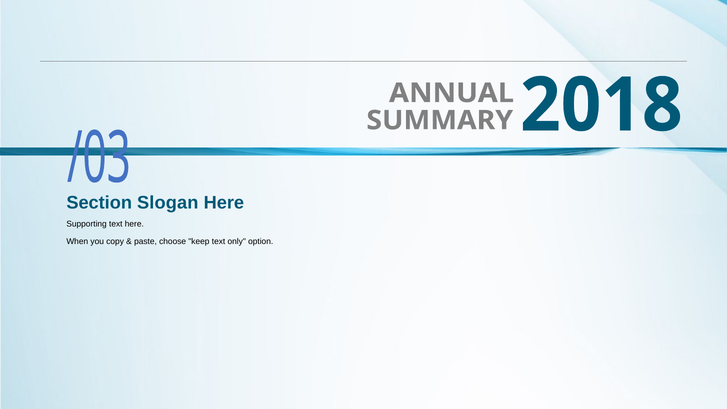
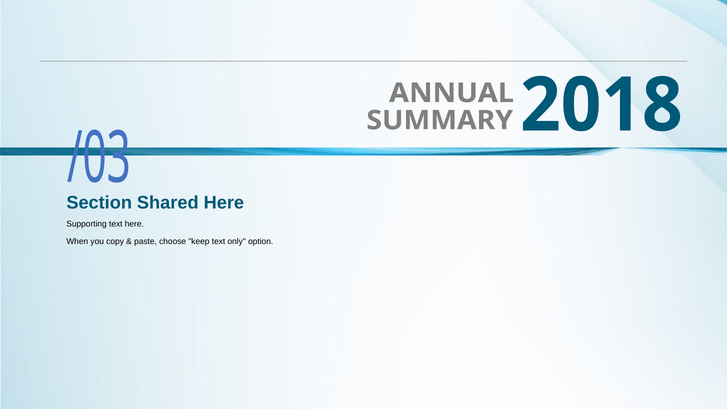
Slogan: Slogan -> Shared (168, 203)
